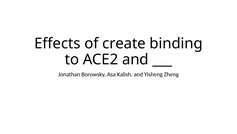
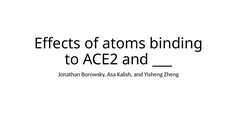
create: create -> atoms (124, 43)
